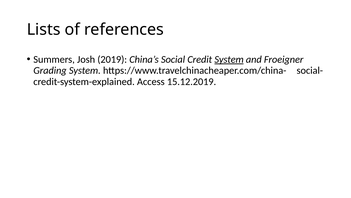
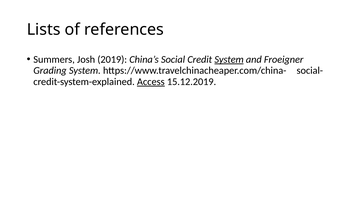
Access underline: none -> present (151, 81)
